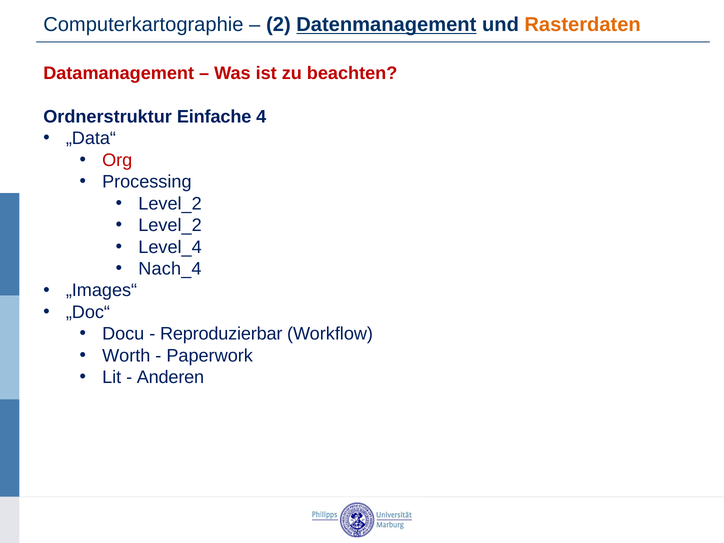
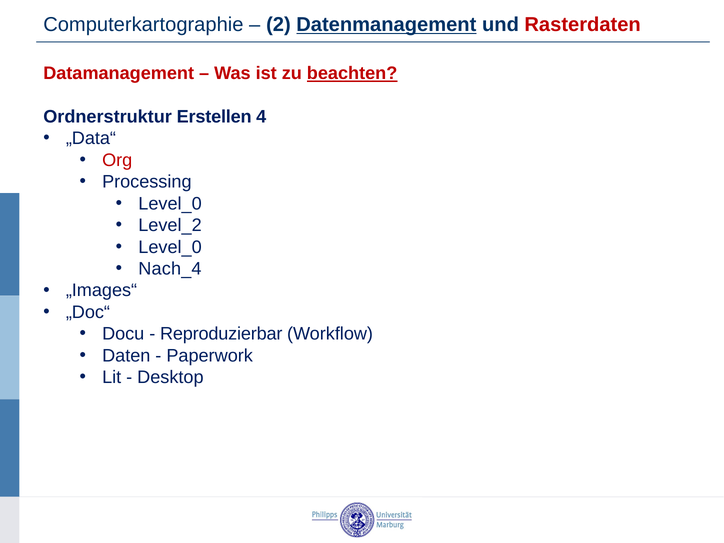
Rasterdaten colour: orange -> red (583, 25)
beachten underline: none -> present (352, 73)
Einfache: Einfache -> Erstellen (214, 117)
Level_2: Level_2 -> Level_0 (170, 204)
Level_4: Level_4 -> Level_0 (170, 247)
Worth: Worth -> Daten (126, 356)
Anderen: Anderen -> Desktop (170, 377)
